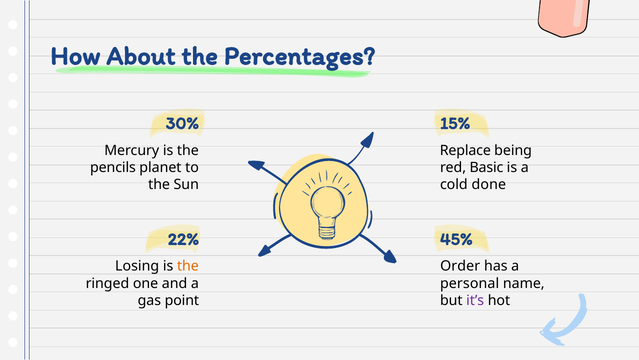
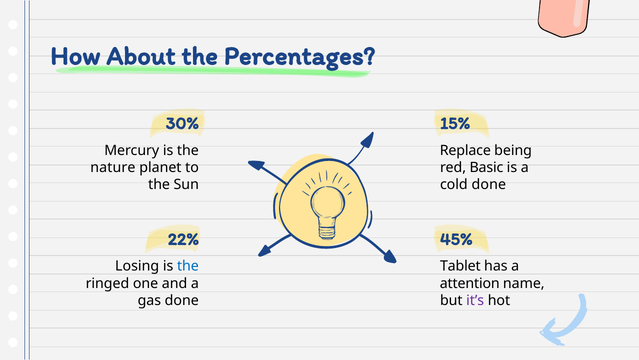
pencils: pencils -> nature (113, 167)
the colour: orange -> blue (188, 266)
Order: Order -> Tablet (460, 266)
personal: personal -> attention (470, 283)
gas point: point -> done (182, 300)
